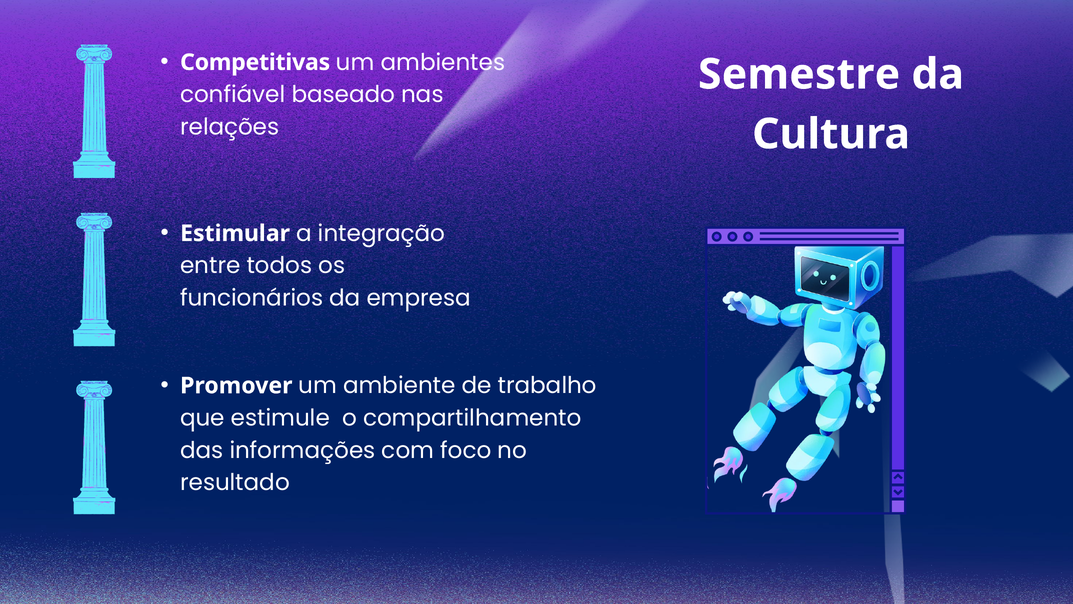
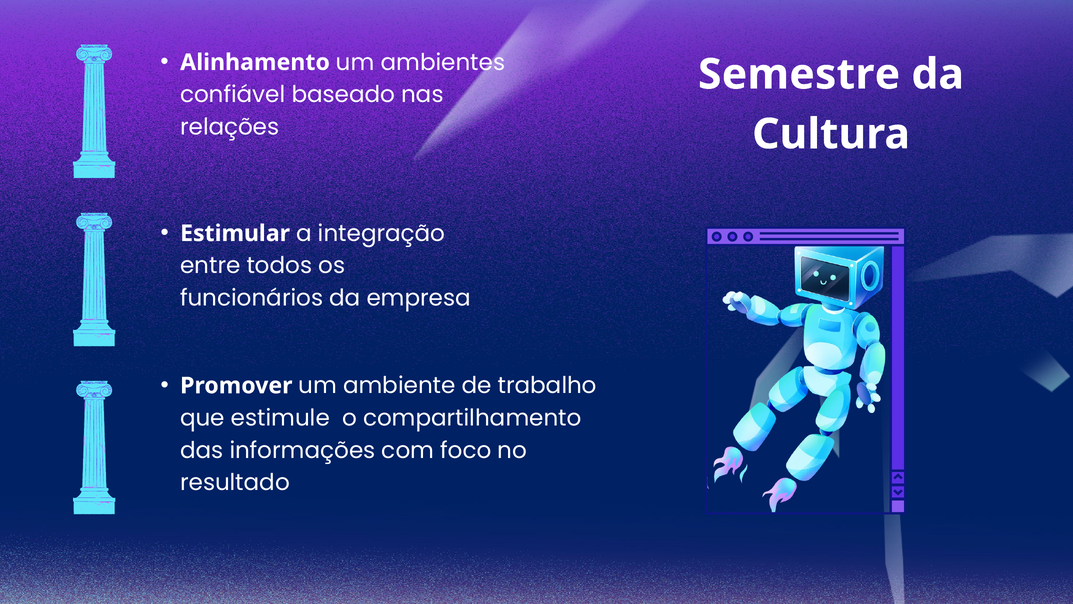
Competitivas: Competitivas -> Alinhamento (255, 62)
